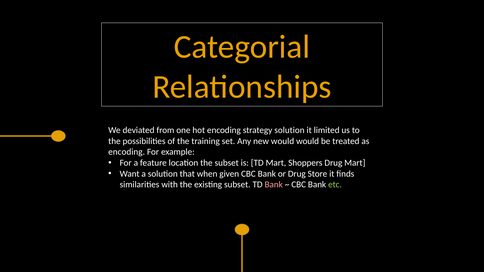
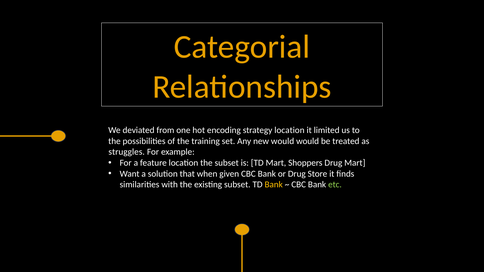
strategy solution: solution -> location (289, 130)
encoding: encoding -> struggles (127, 152)
Bank colour: pink -> yellow (274, 185)
